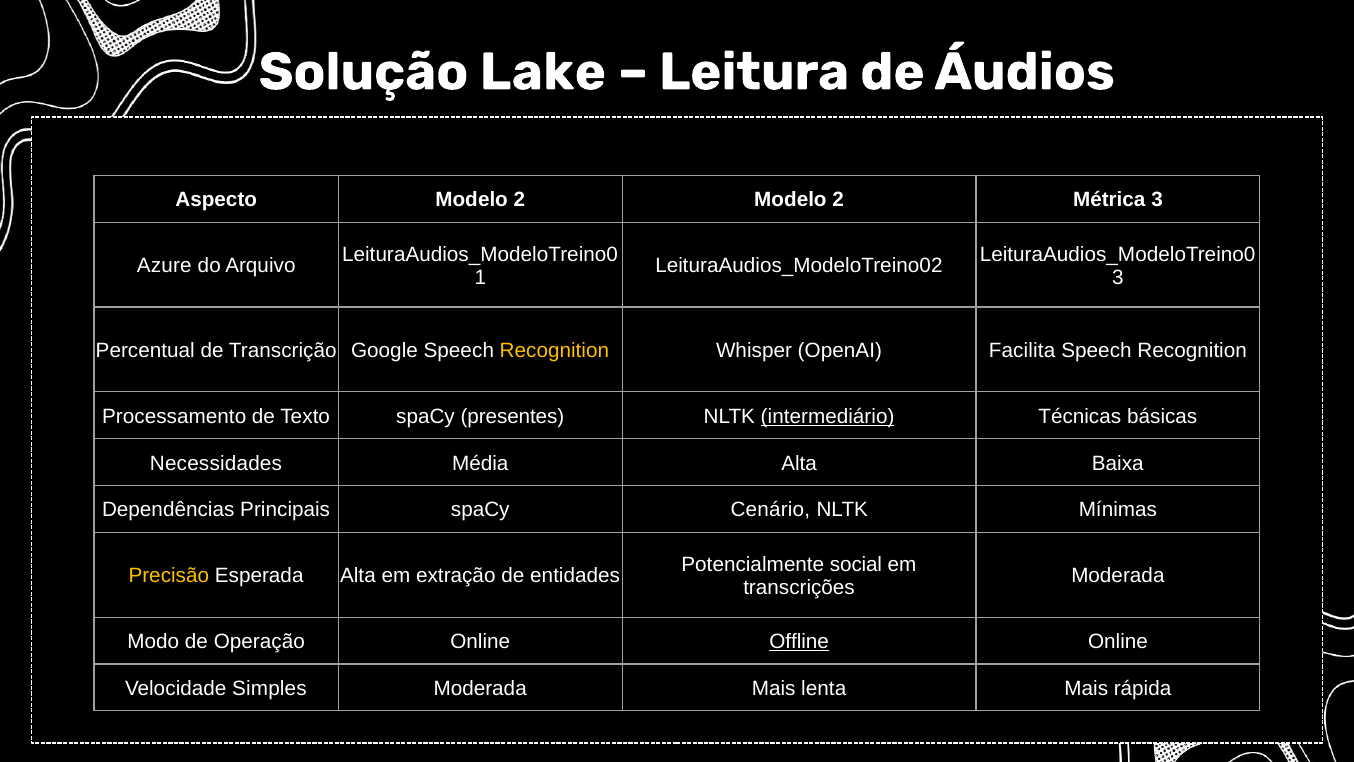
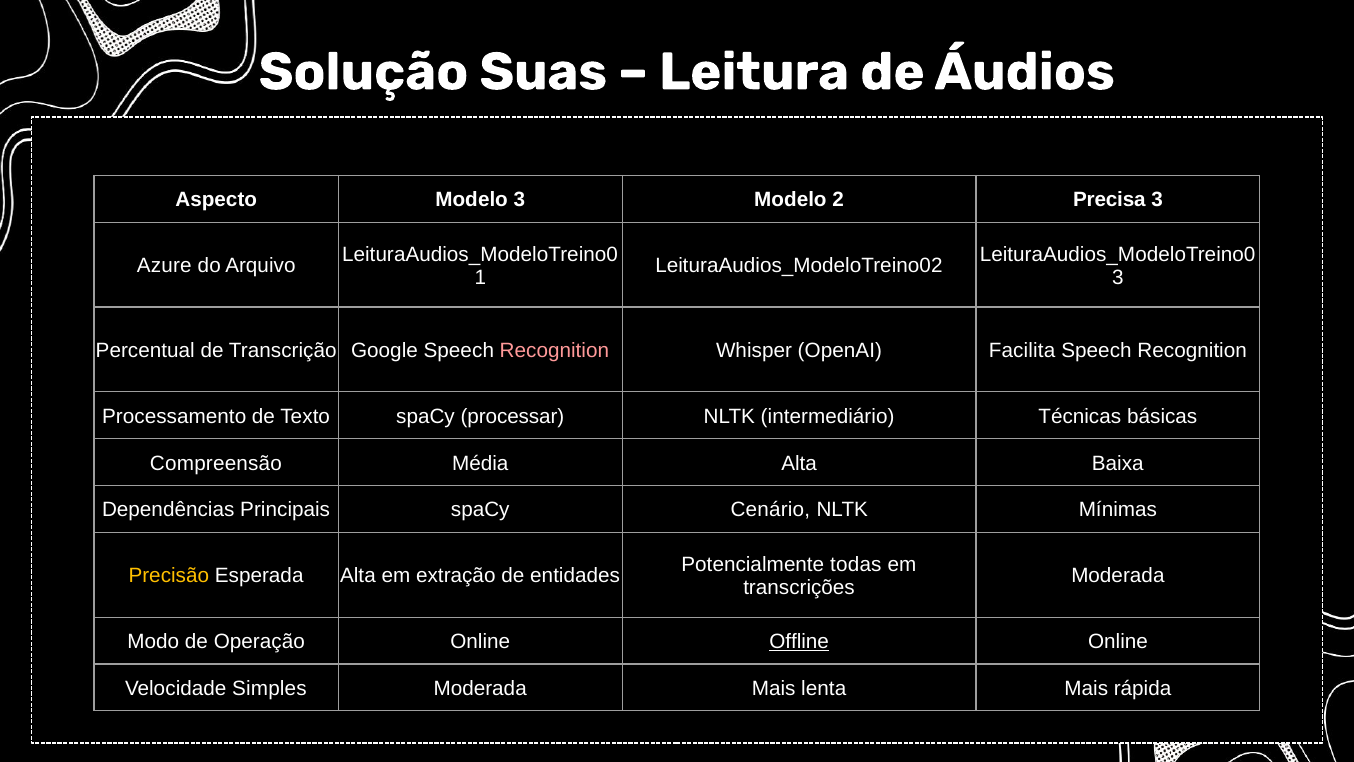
Lake: Lake -> Suas (543, 72)
Aspecto Modelo 2: 2 -> 3 (519, 200)
Métrica: Métrica -> Precisa (1109, 200)
Recognition colour: yellow -> pink (554, 350)
presentes: presentes -> processar (512, 416)
intermediário underline: present -> none (828, 416)
Necessidades: Necessidades -> Compreensão (216, 463)
social: social -> todas (856, 564)
